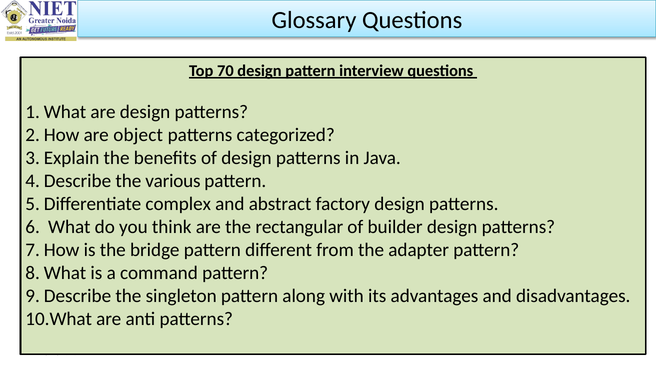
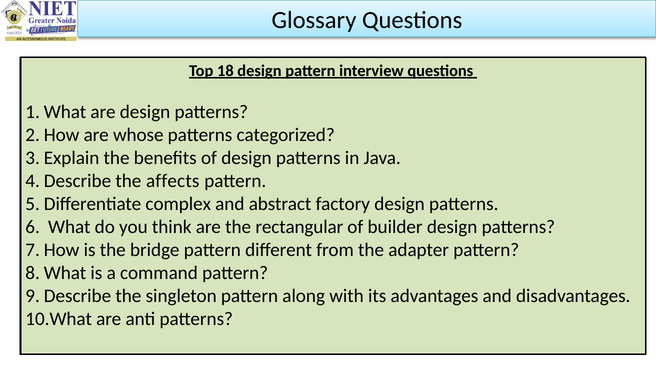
70: 70 -> 18 (225, 71)
object: object -> whose (138, 135)
various: various -> affects (173, 181)
